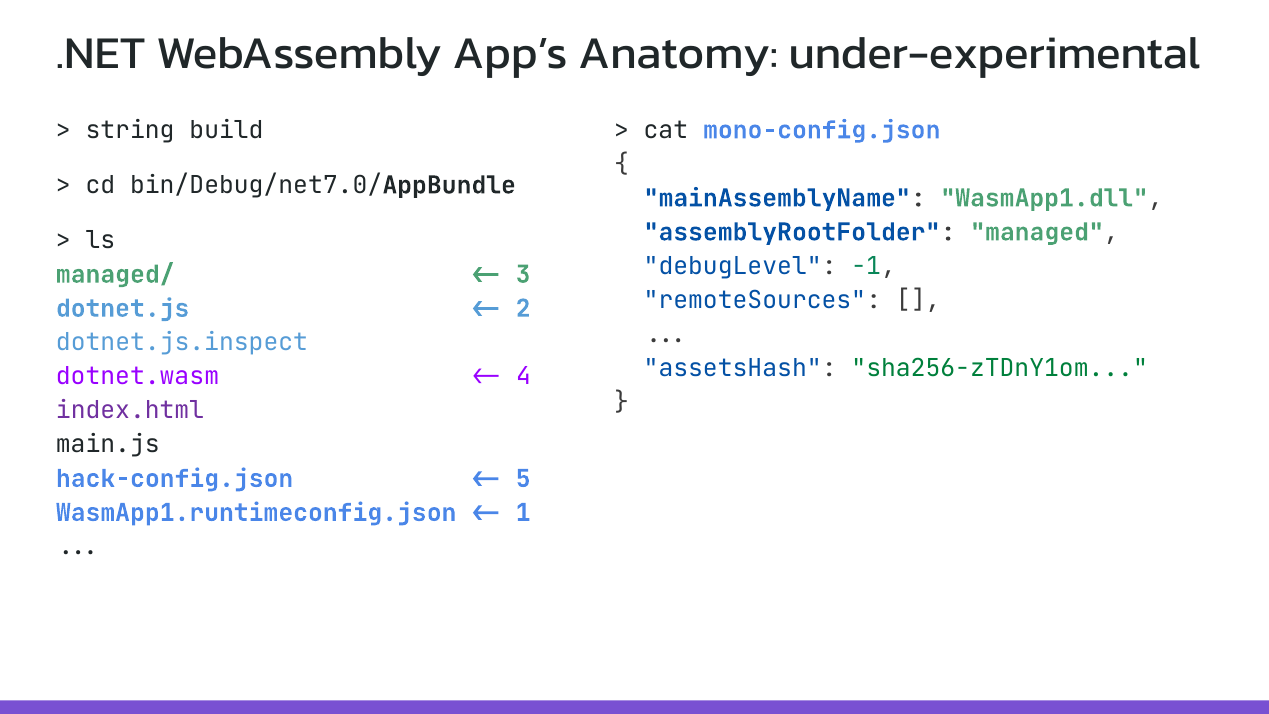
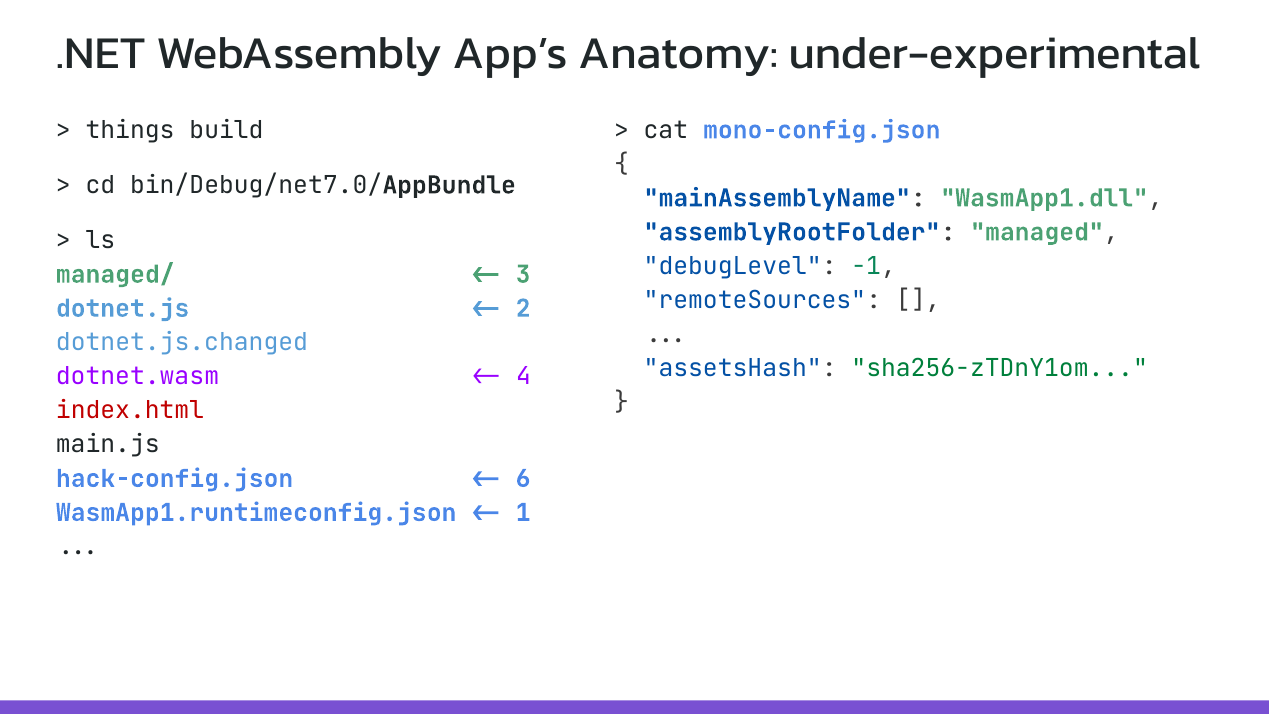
string: string -> things (130, 130)
dotnet.js.inspect: dotnet.js.inspect -> dotnet.js.changed (182, 342)
index.html colour: purple -> red (130, 411)
5: 5 -> 6 (523, 479)
